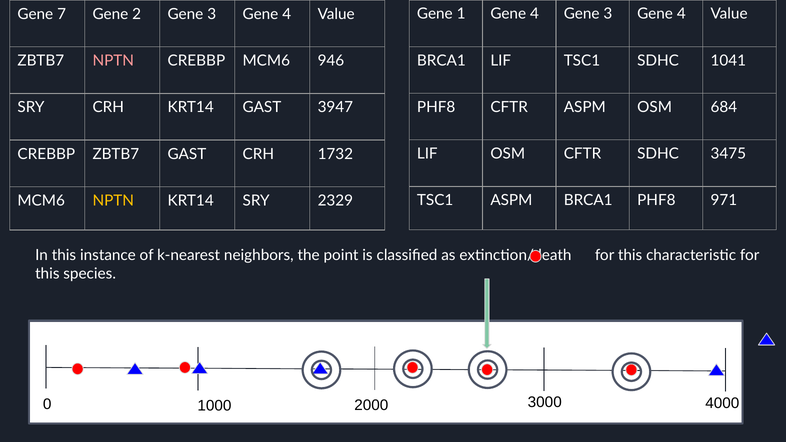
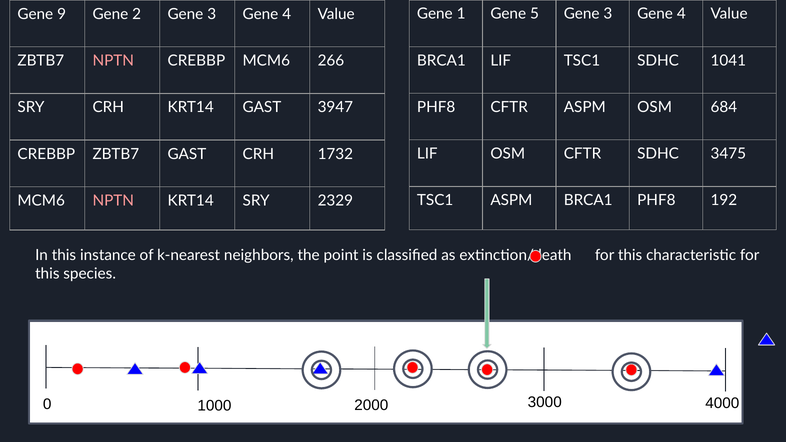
1 Gene 4: 4 -> 5 (535, 14)
7: 7 -> 9 (62, 14)
946: 946 -> 266 (331, 61)
971: 971 -> 192 (724, 200)
NPTN colour: yellow -> pink (113, 201)
